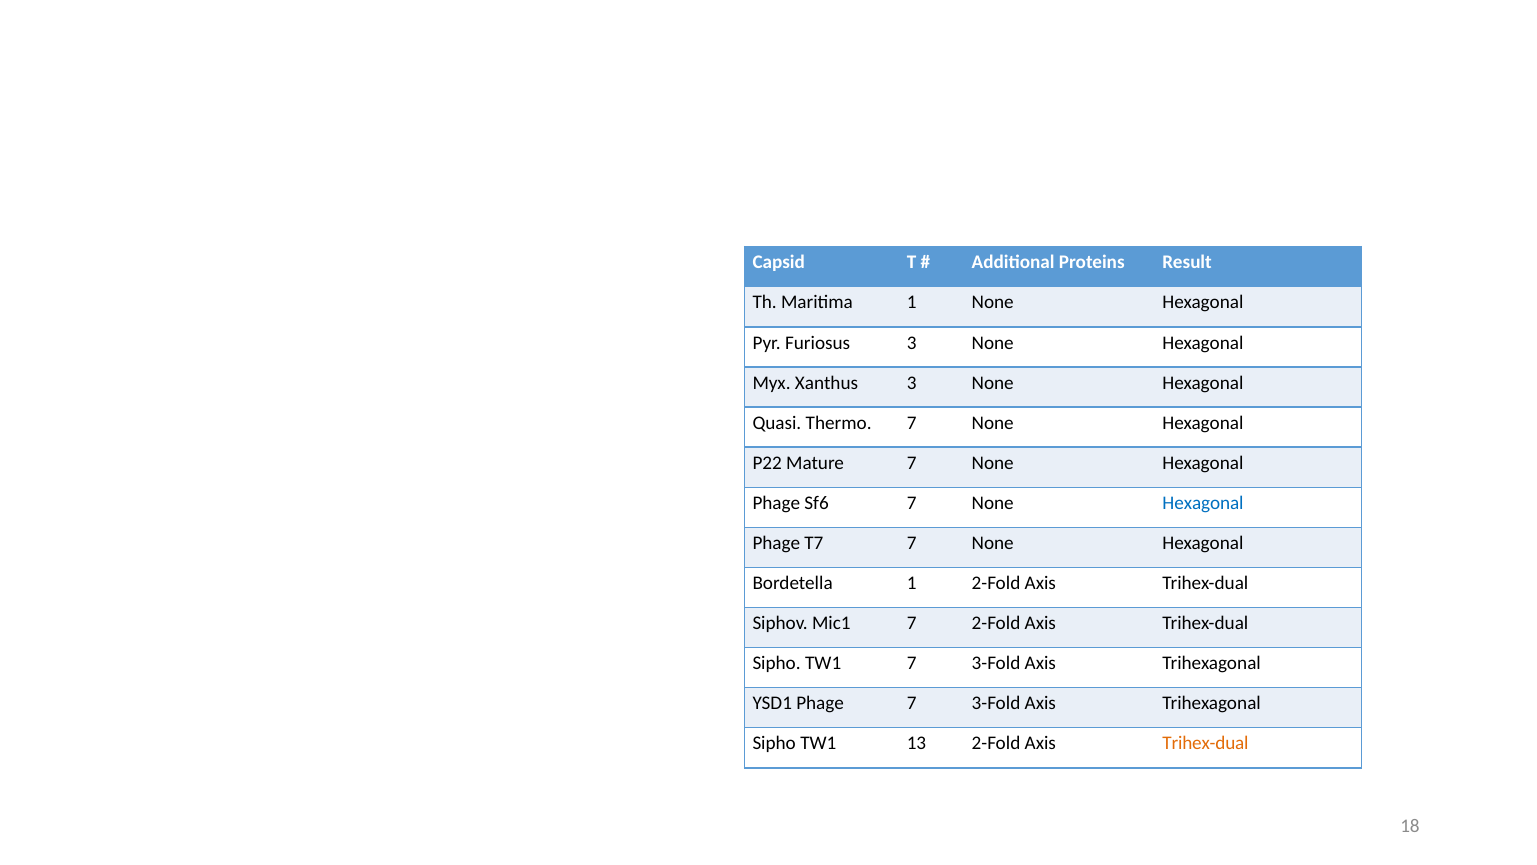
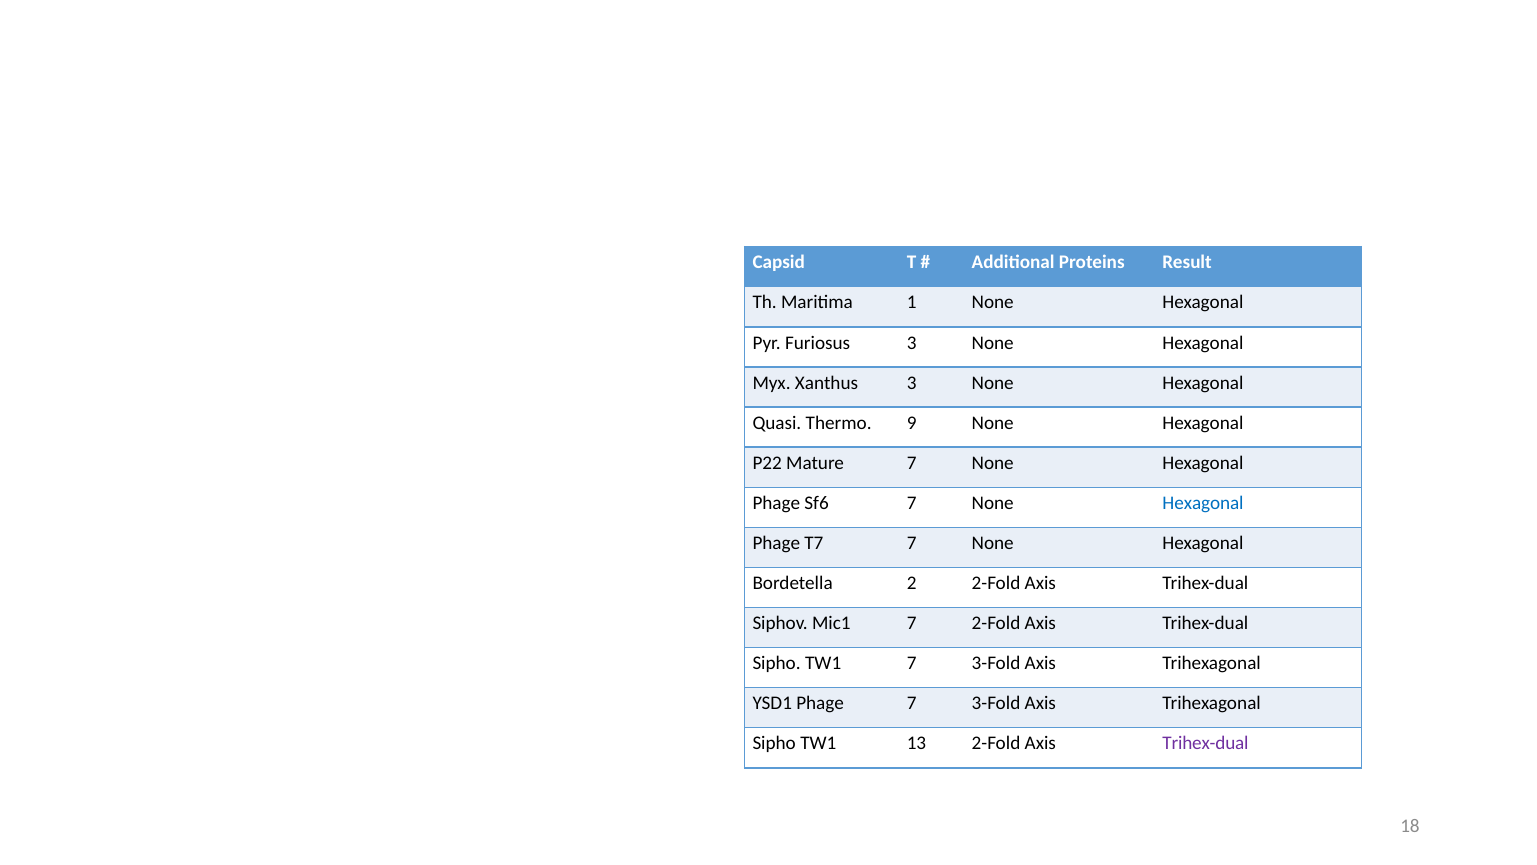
Thermo 7: 7 -> 9 (912, 423)
Bordetella 1: 1 -> 2 (912, 583)
Trihex-dual colour: orange -> purple (1206, 743)
